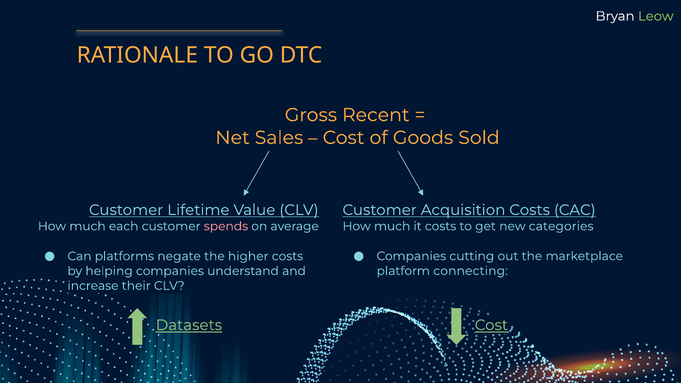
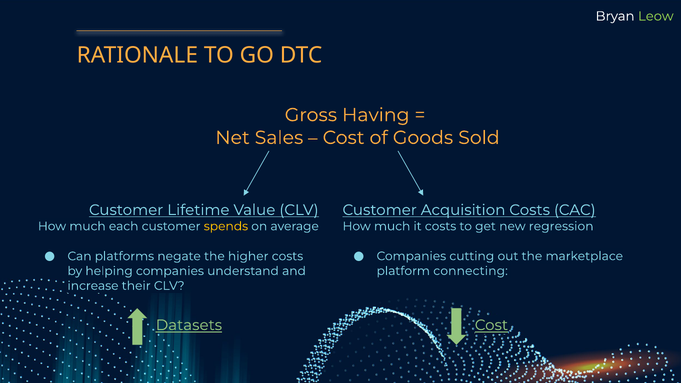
Recent: Recent -> Having (376, 115)
spends colour: pink -> yellow (226, 226)
categories: categories -> regression (561, 226)
